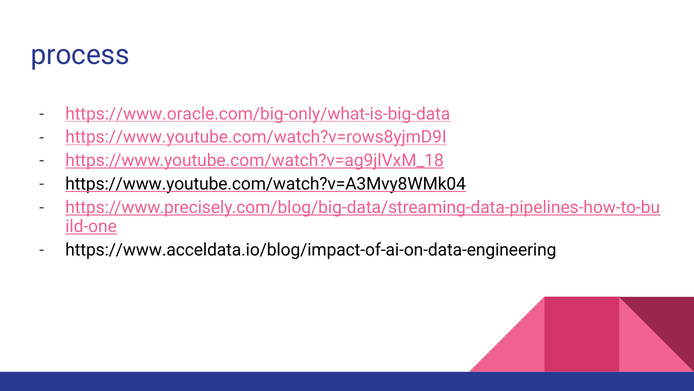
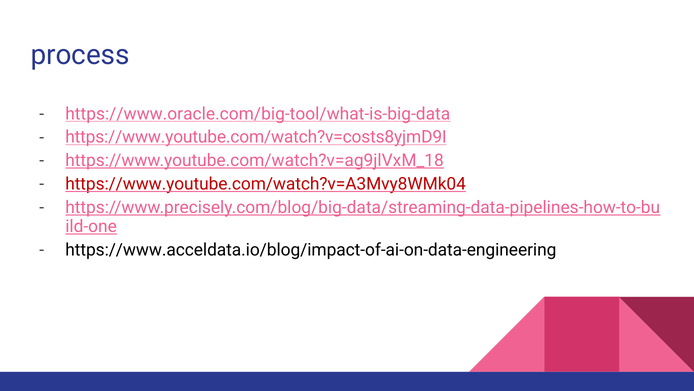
https://www.oracle.com/big-only/what-is-big-data: https://www.oracle.com/big-only/what-is-big-data -> https://www.oracle.com/big-tool/what-is-big-data (258, 114)
https://www.youtube.com/watch?v=rows8yjmD9I: https://www.youtube.com/watch?v=rows8yjmD9I -> https://www.youtube.com/watch?v=costs8yjmD9I (256, 137)
https://www.youtube.com/watch?v=A3Mvy8WMk04 colour: black -> red (266, 184)
